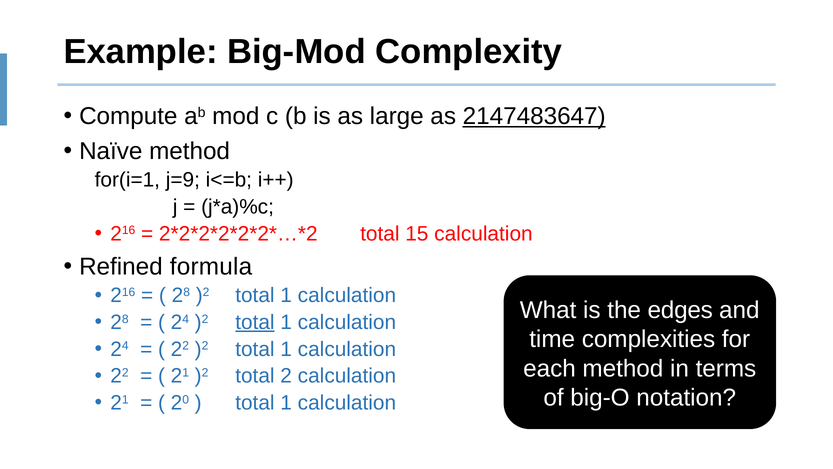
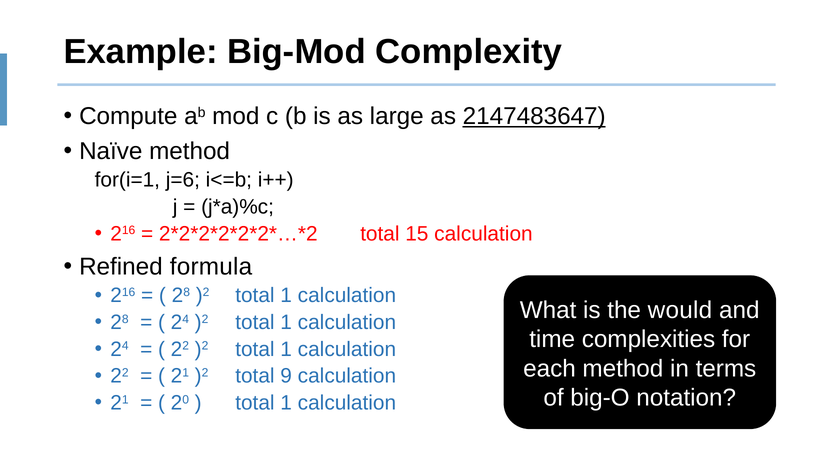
j=9: j=9 -> j=6 (183, 180)
edges: edges -> would (680, 310)
total underline: present -> none (255, 322)
2: 2 -> 9 (286, 376)
